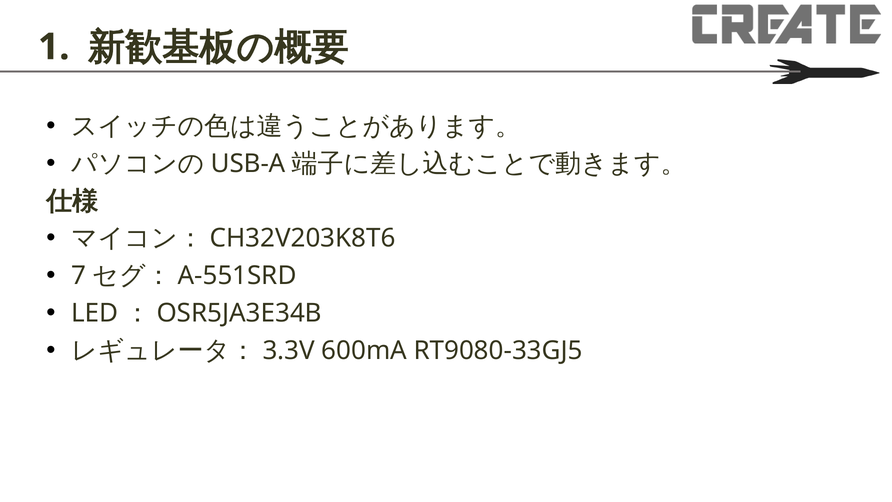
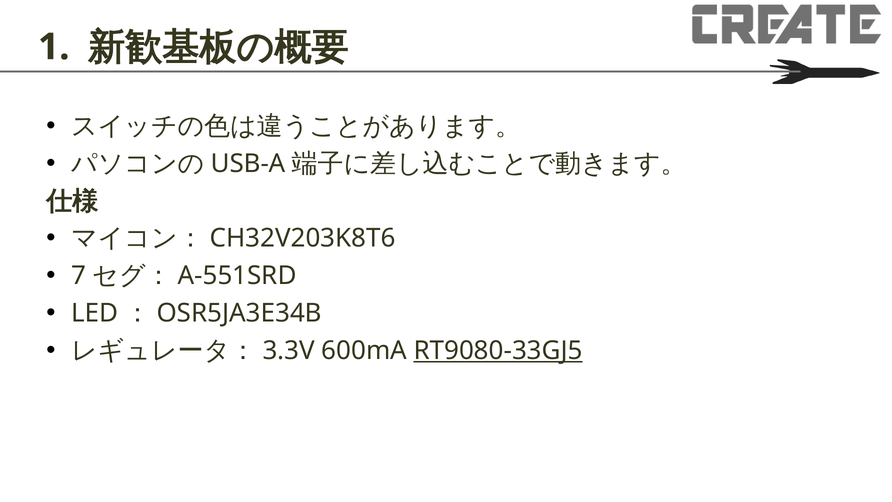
RT9080-33GJ5 underline: none -> present (498, 350)
